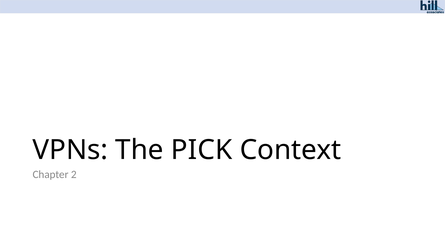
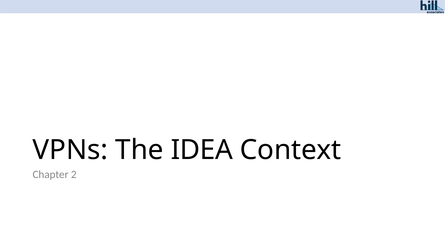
PICK: PICK -> IDEA (202, 150)
